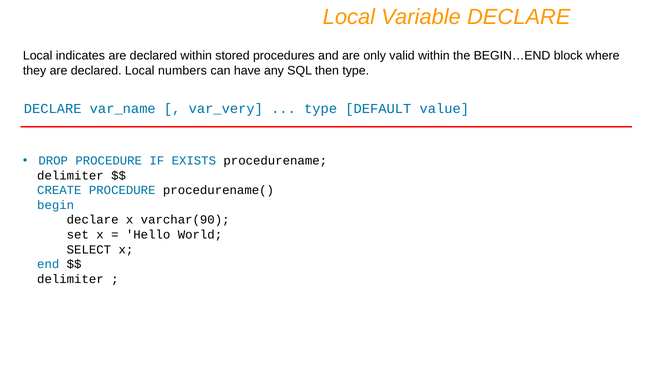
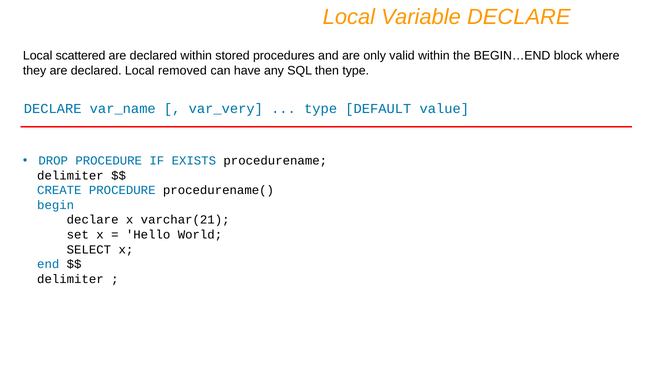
indicates: indicates -> scattered (81, 56)
numbers: numbers -> removed (182, 71)
varchar(90: varchar(90 -> varchar(21 (185, 220)
